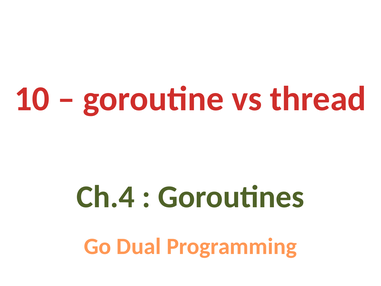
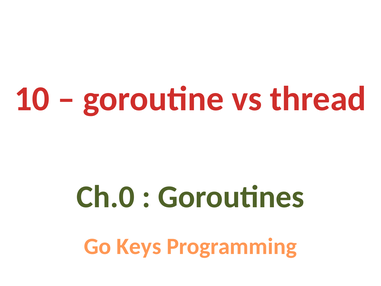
Ch.4: Ch.4 -> Ch.0 (106, 197)
Dual: Dual -> Keys (139, 246)
